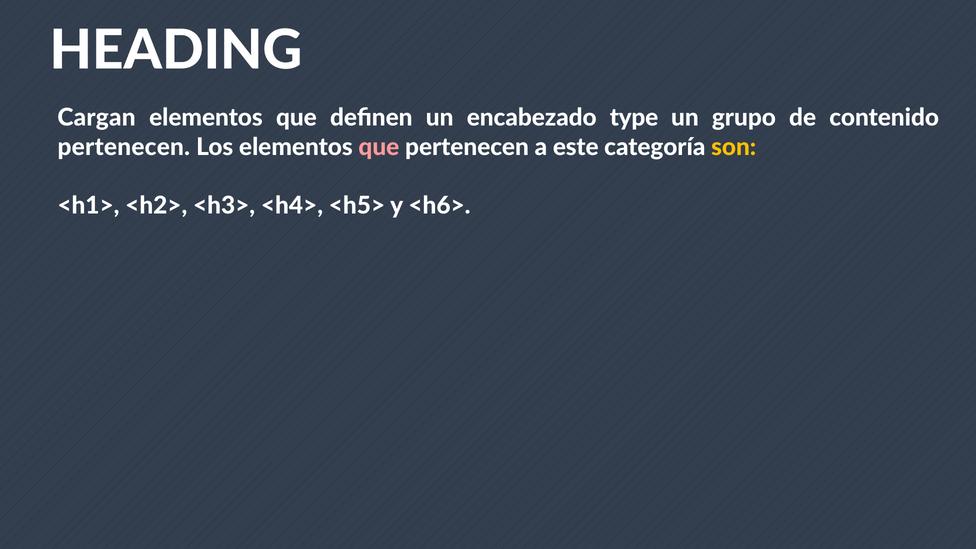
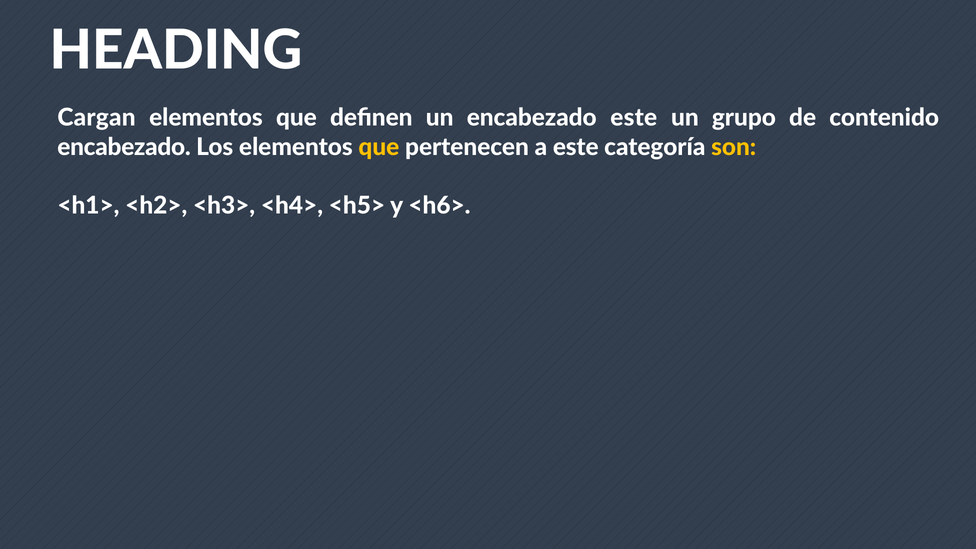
encabezado type: type -> este (634, 118)
pertenecen: pertenecen -> encabezado (124, 147)
que colour: pink -> yellow (379, 147)
